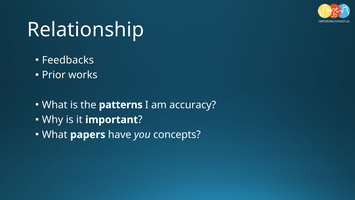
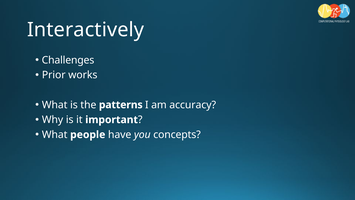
Relationship: Relationship -> Interactively (86, 30)
Feedbacks: Feedbacks -> Challenges (68, 60)
papers: papers -> people (88, 134)
